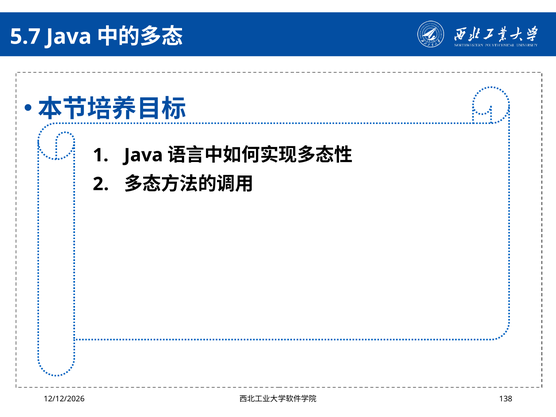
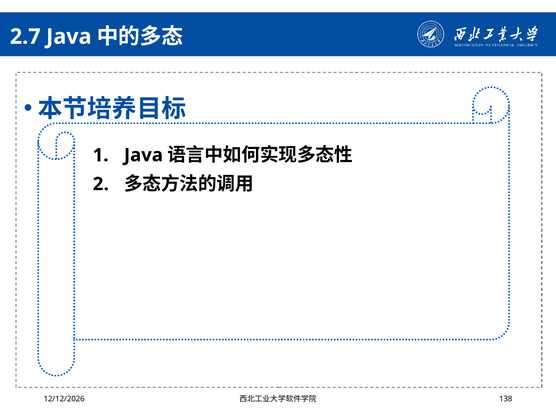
5.7: 5.7 -> 2.7 (25, 37)
